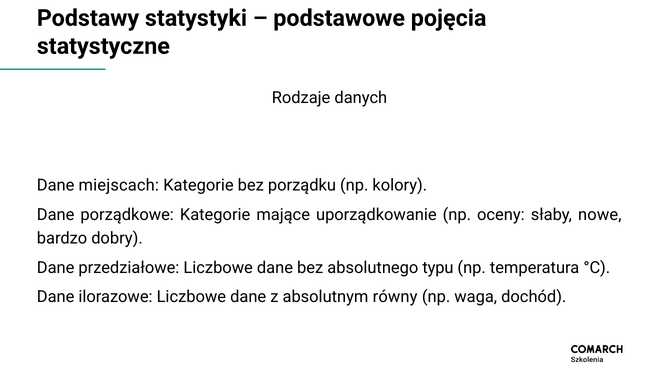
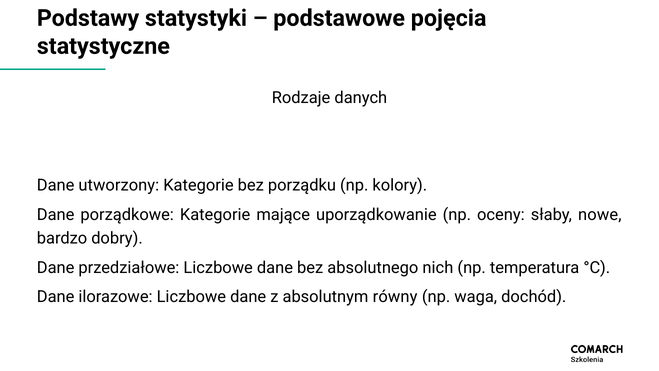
miejscach: miejscach -> utworzony (119, 185)
typu: typu -> nich (438, 267)
